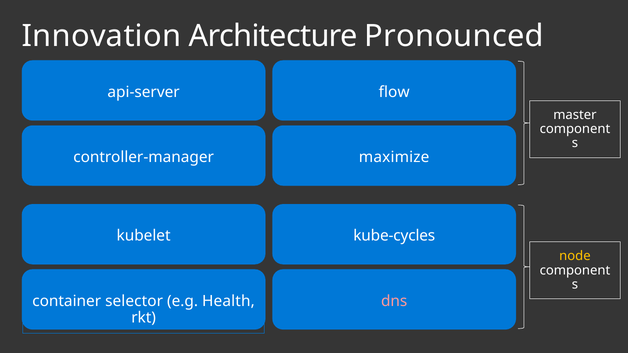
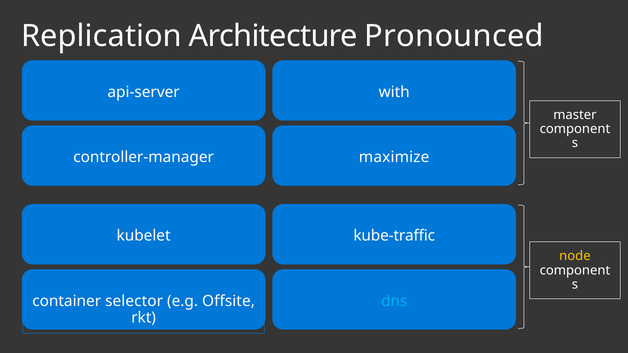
Innovation: Innovation -> Replication (102, 36)
flow: flow -> with (394, 92)
kube-cycles: kube-cycles -> kube-traffic (394, 236)
Health: Health -> Offsite (228, 301)
dns colour: pink -> light blue (394, 301)
